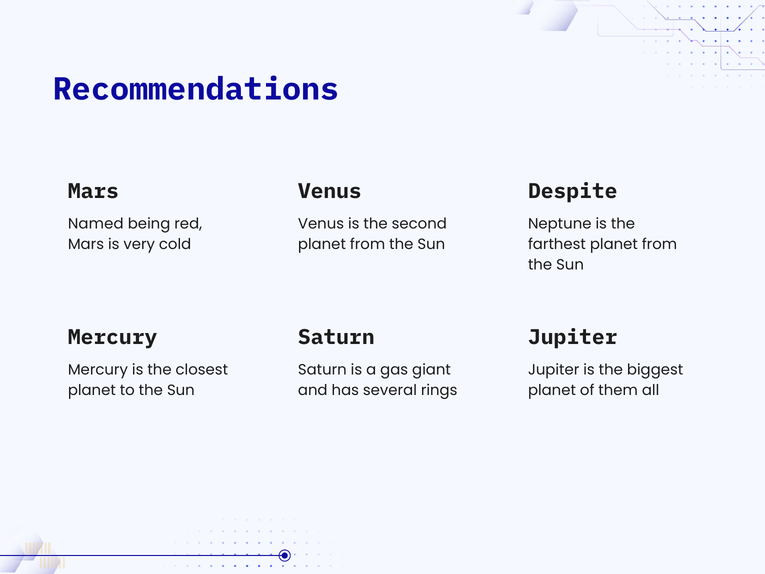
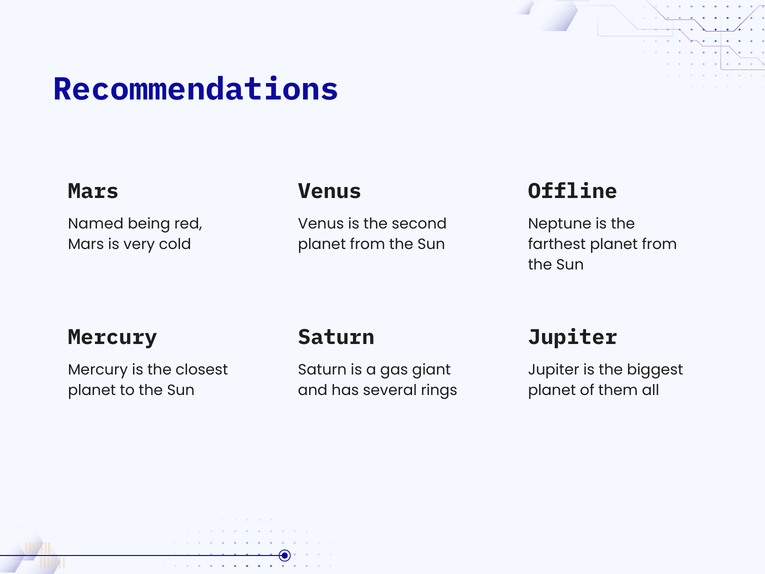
Despite: Despite -> Offline (573, 191)
